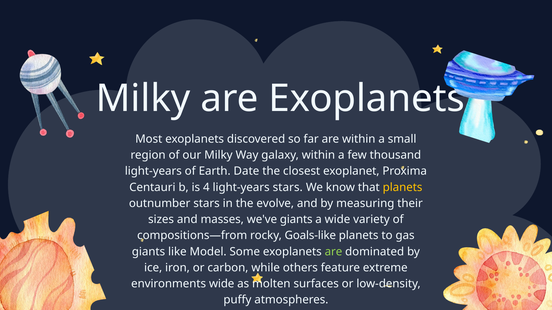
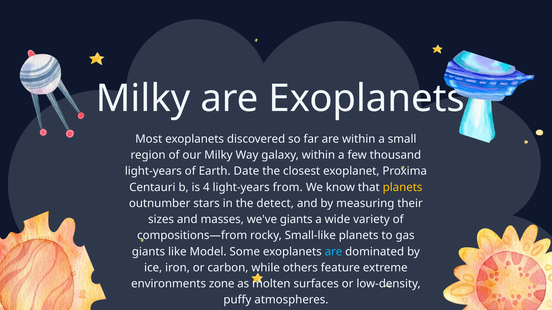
light-years stars: stars -> from (288, 188)
evolve: evolve -> detect (275, 204)
Goals-like: Goals-like -> Small-like (310, 236)
are colour: light green -> light blue (333, 252)
environments wide: wide -> zone (222, 284)
